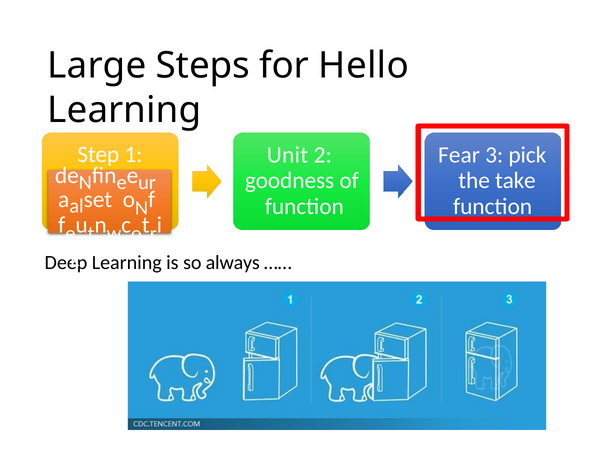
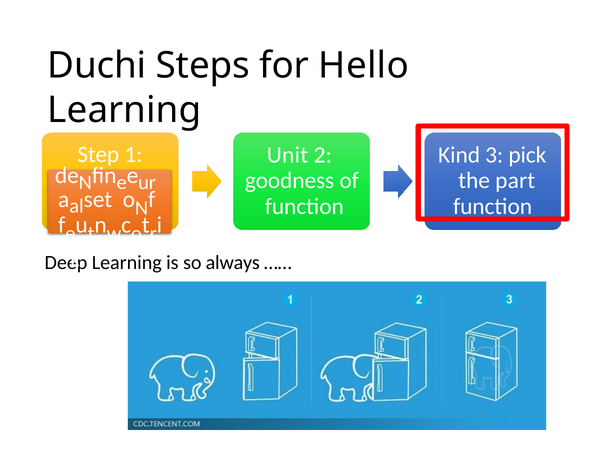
Large: Large -> Duchi (97, 66)
Fear: Fear -> Kind (459, 155)
take: take -> part (515, 181)
